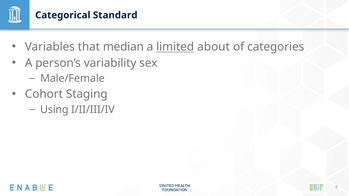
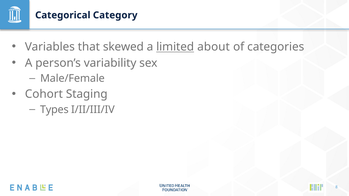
Standard: Standard -> Category (115, 15)
median: median -> skewed (123, 47)
Using: Using -> Types (54, 110)
